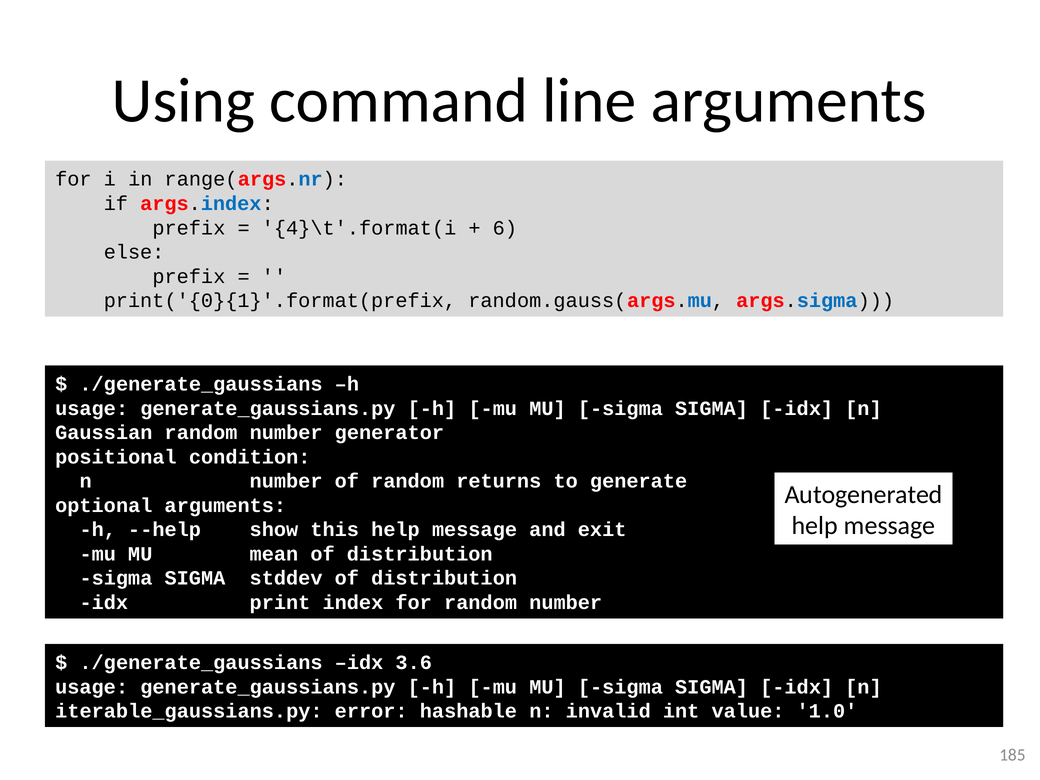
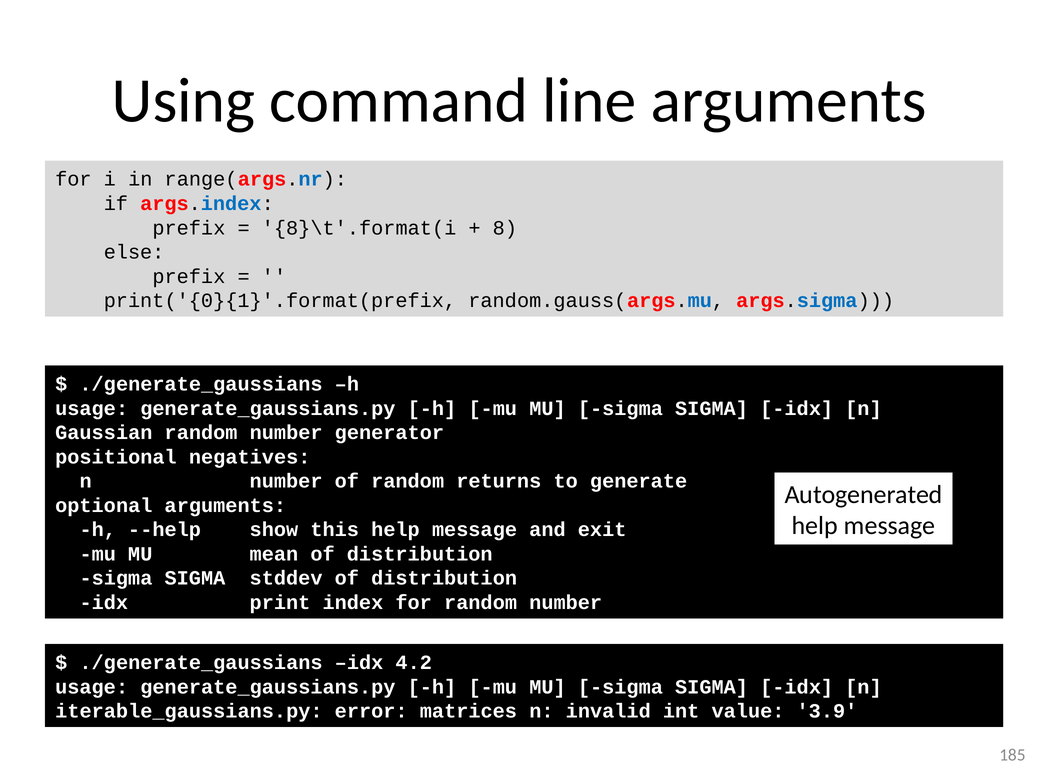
4}\t'.format(i: 4}\t'.format(i -> 8}\t'.format(i (359, 228)
6: 6 -> 8 (505, 228)
condition: condition -> negatives (250, 457)
3.6: 3.6 -> 4.2 (414, 663)
hashable: hashable -> matrices (468, 711)
1.0: 1.0 -> 3.9 (827, 711)
